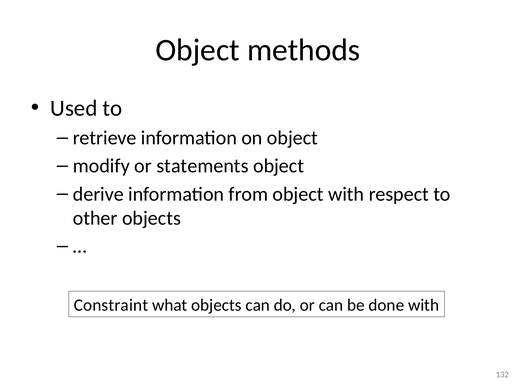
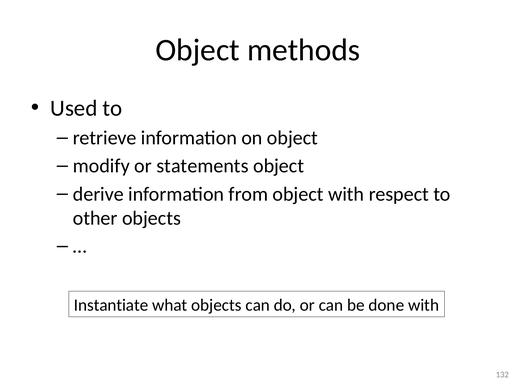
Constraint: Constraint -> Instantiate (111, 305)
